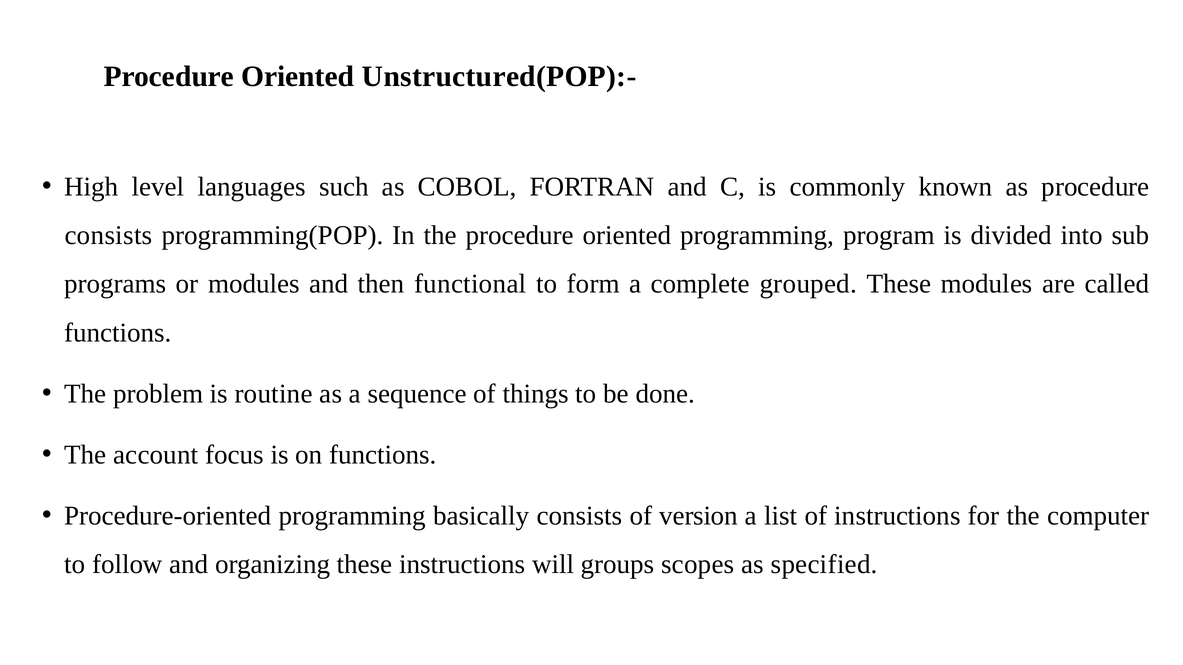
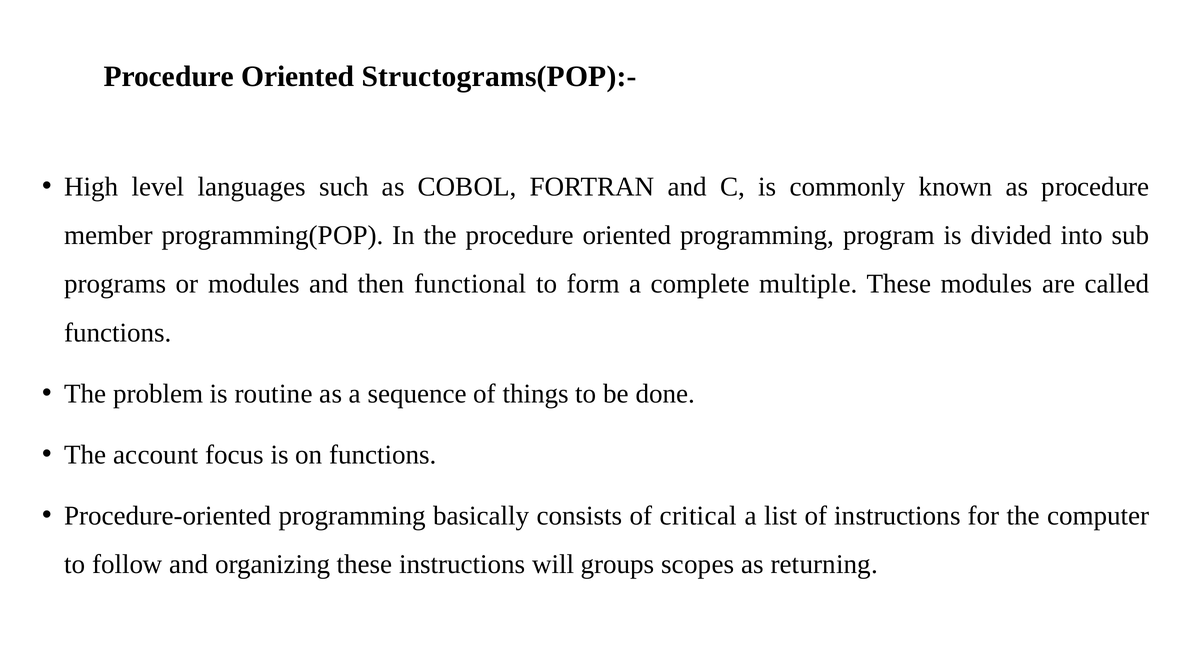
Unstructured(POP):-: Unstructured(POP):- -> Structograms(POP):- (499, 76)
consists: consists -> member (109, 236)
grouped: grouped -> multiple (808, 284)
version: version -> critical (698, 516)
specified: specified -> returning (824, 565)
